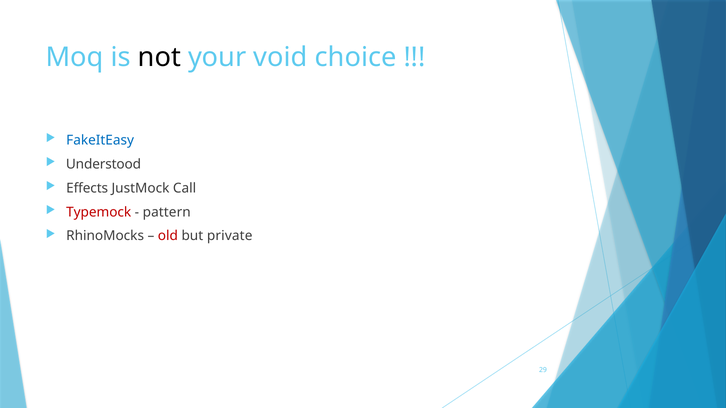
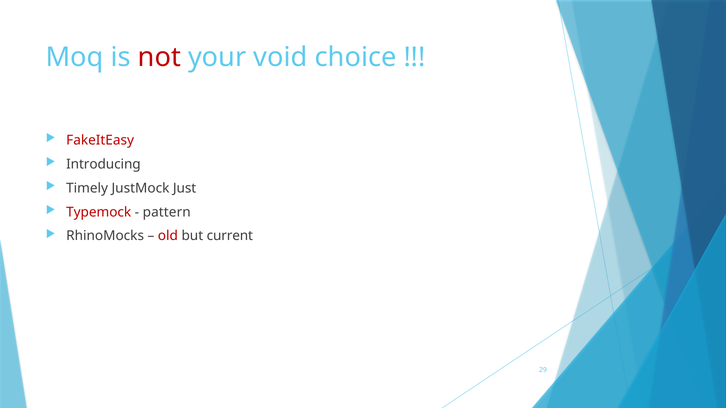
not colour: black -> red (159, 57)
FakeItEasy colour: blue -> red (100, 141)
Understood: Understood -> Introducing (103, 164)
Effects: Effects -> Timely (87, 188)
Call: Call -> Just (185, 188)
private: private -> current (230, 236)
